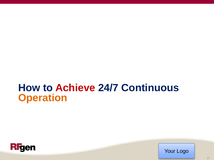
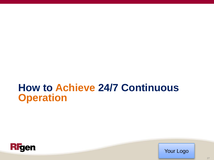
Achieve colour: red -> orange (75, 88)
